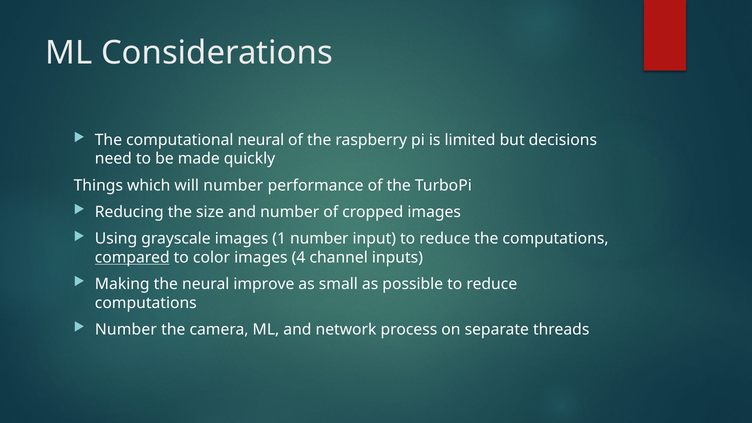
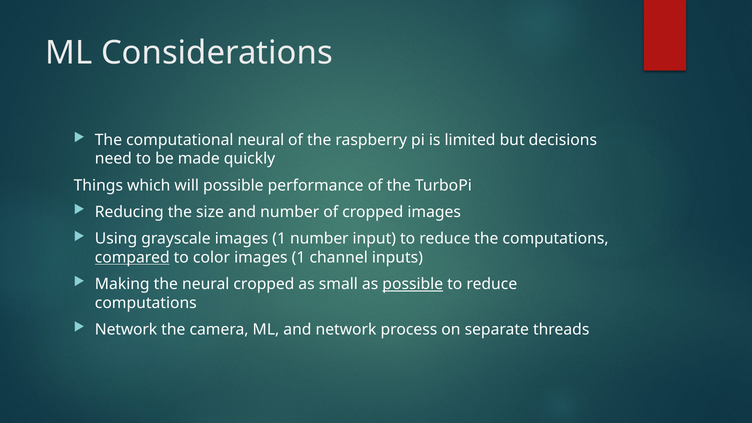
will number: number -> possible (233, 185)
color images 4: 4 -> 1 (299, 258)
neural improve: improve -> cropped (264, 284)
possible underline: none -> present (413, 284)
Number: Number -> Network (126, 330)
